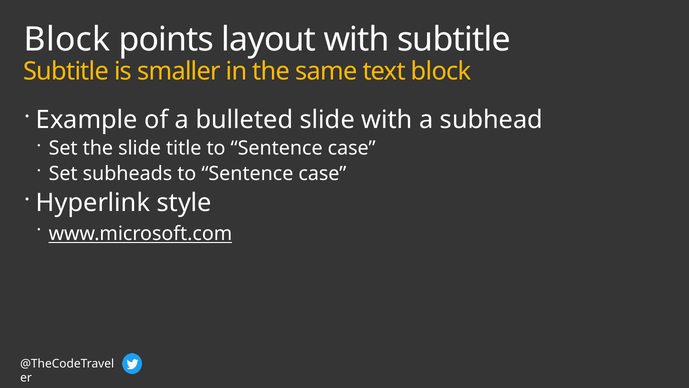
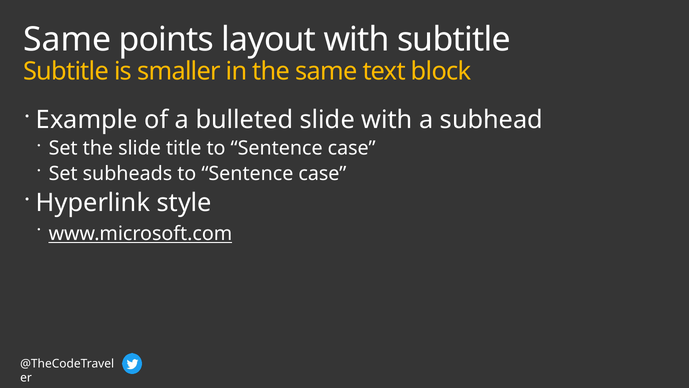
Block: Block -> Same (67, 39)
